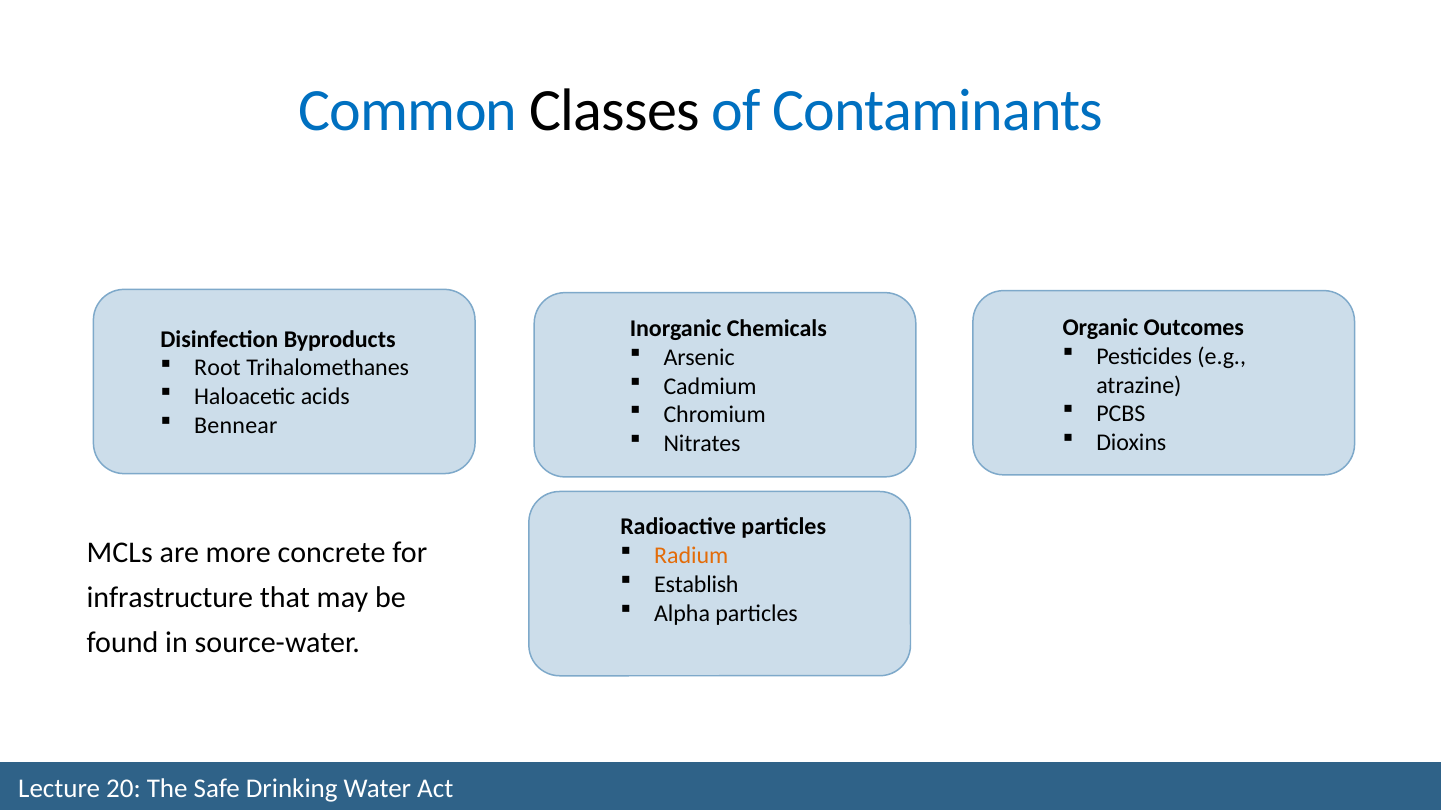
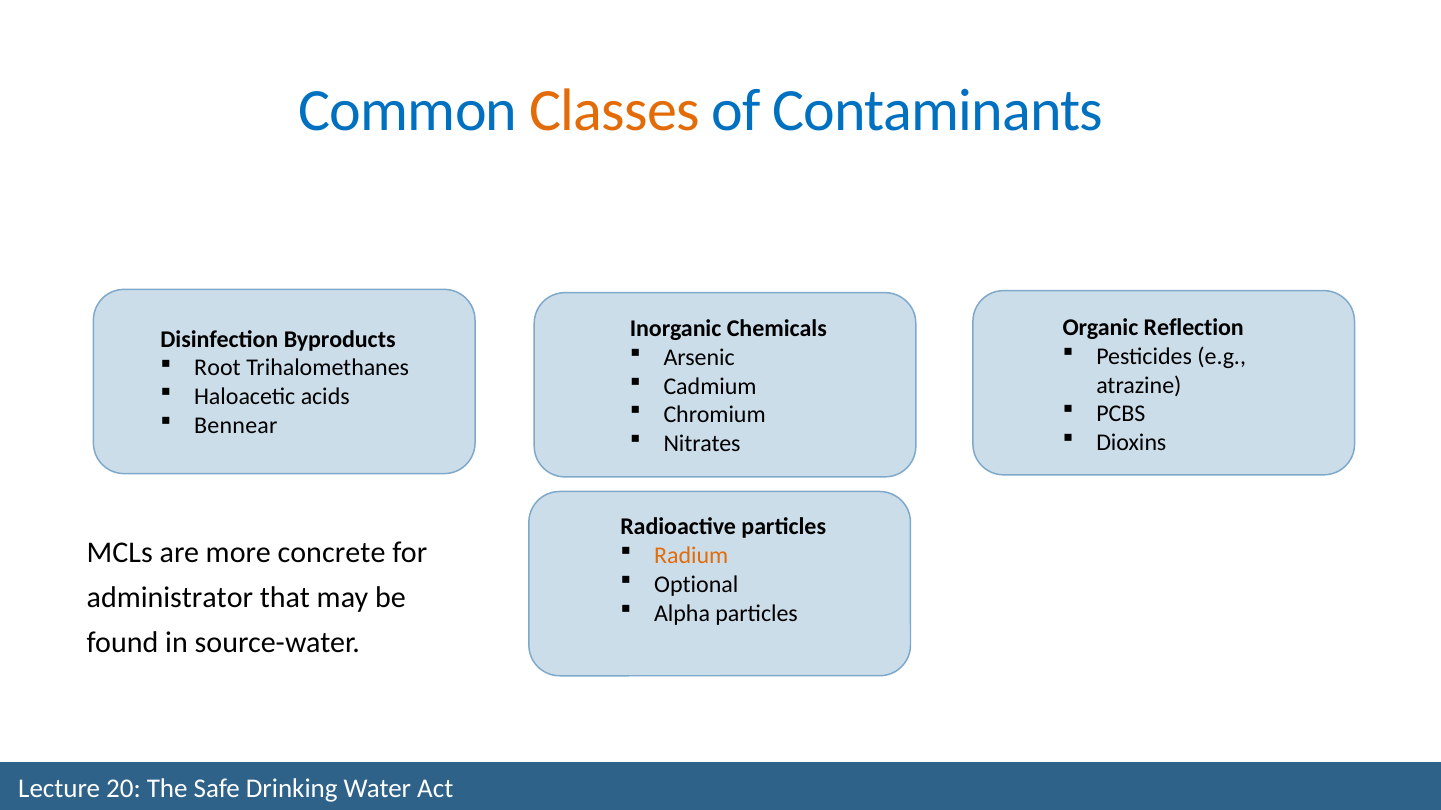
Classes colour: black -> orange (615, 111)
Outcomes: Outcomes -> Reflection (1194, 328)
Establish: Establish -> Optional (696, 585)
infrastructure: infrastructure -> administrator (170, 598)
